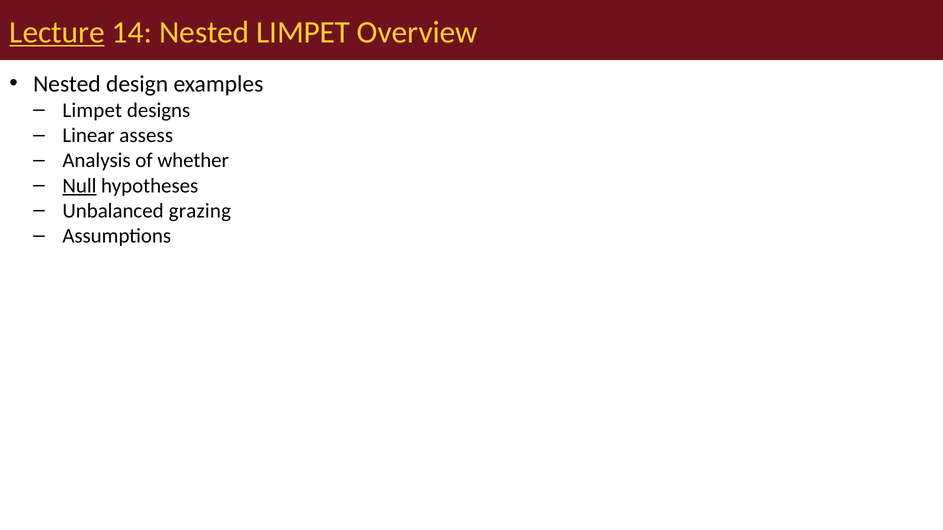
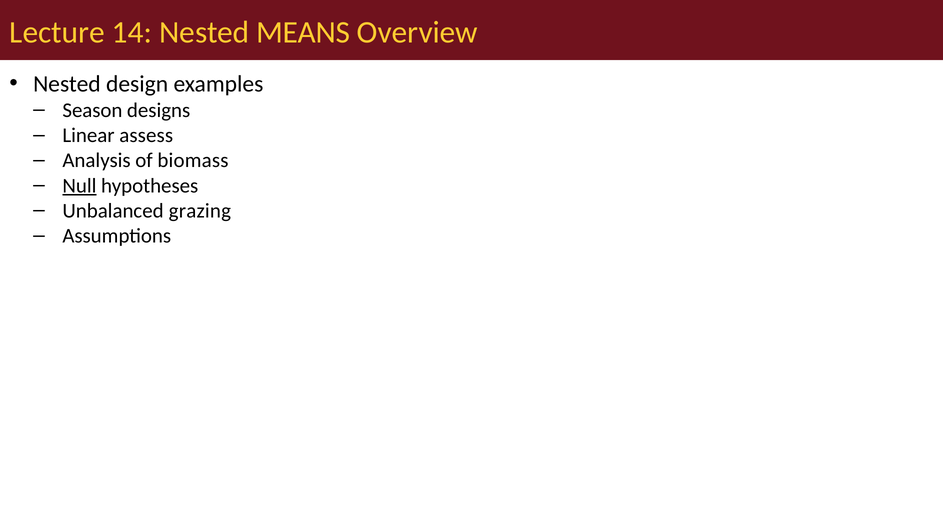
Lecture underline: present -> none (57, 32)
Nested LIMPET: LIMPET -> MEANS (303, 32)
Limpet: Limpet -> Season (92, 110)
whether: whether -> biomass (193, 161)
